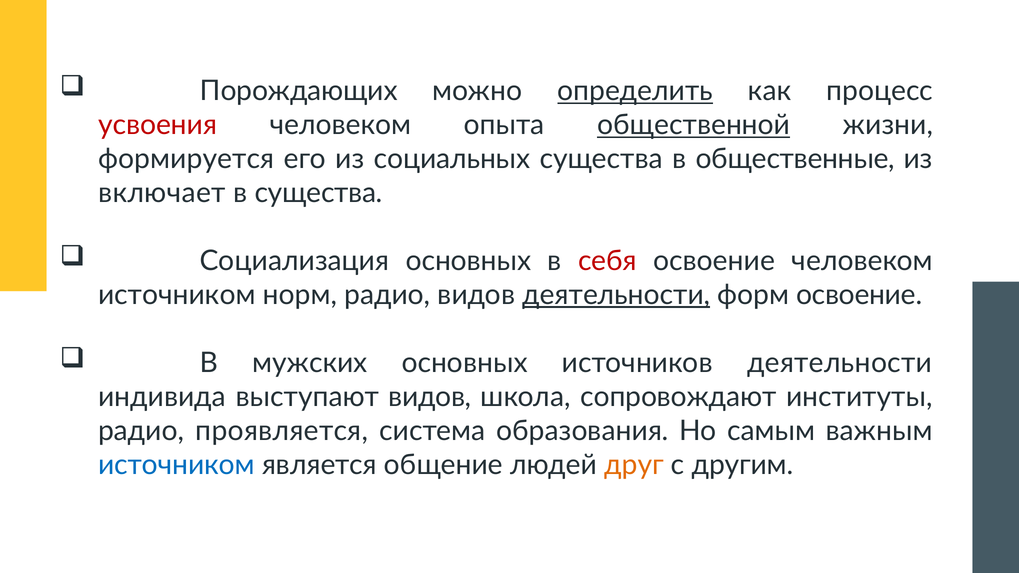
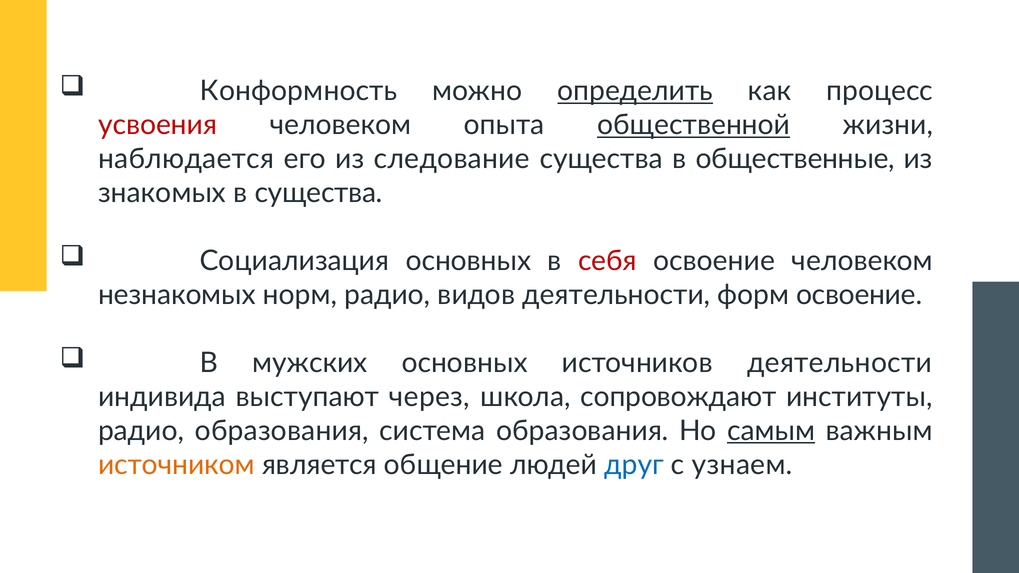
Порождающих: Порождающих -> Конформность (299, 91)
формируется: формируется -> наблюдается (186, 159)
социальных: социальных -> следование (452, 159)
включает: включает -> знакомых (162, 193)
источником: источником -> незнакомых (177, 295)
деятельности underline: present -> none (616, 295)
выступают видов: видов -> через (429, 397)
радио проявляется: проявляется -> образования (282, 431)
самым underline: none -> present (771, 431)
источником colour: blue -> orange (176, 465)
друг colour: orange -> blue (634, 465)
другим: другим -> узнаем (742, 465)
